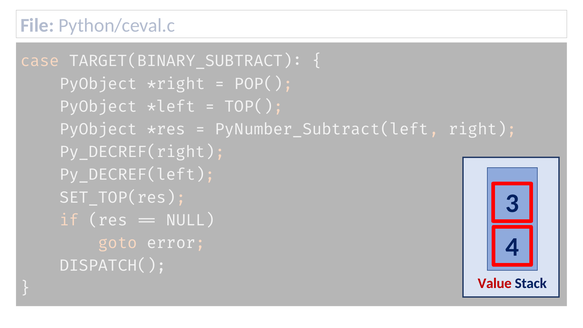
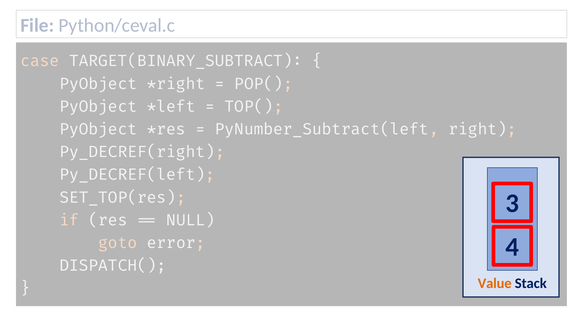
Value colour: red -> orange (495, 283)
